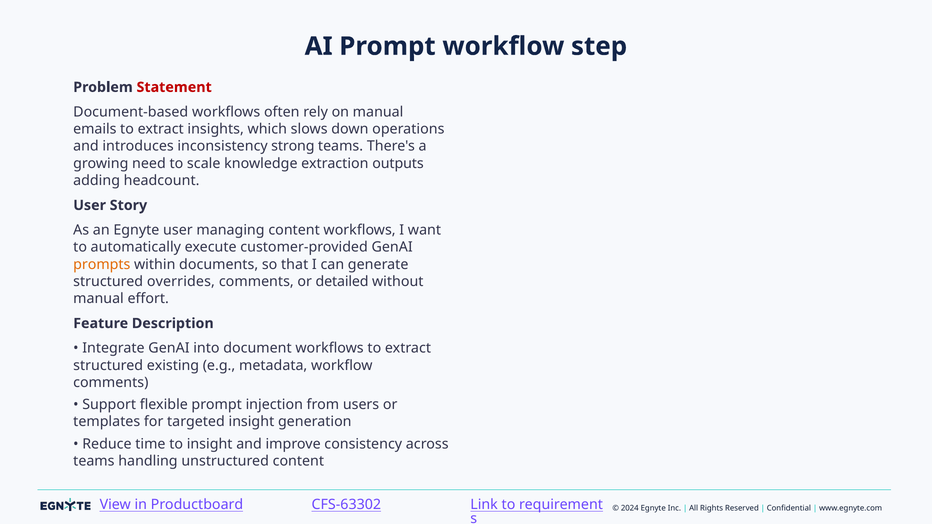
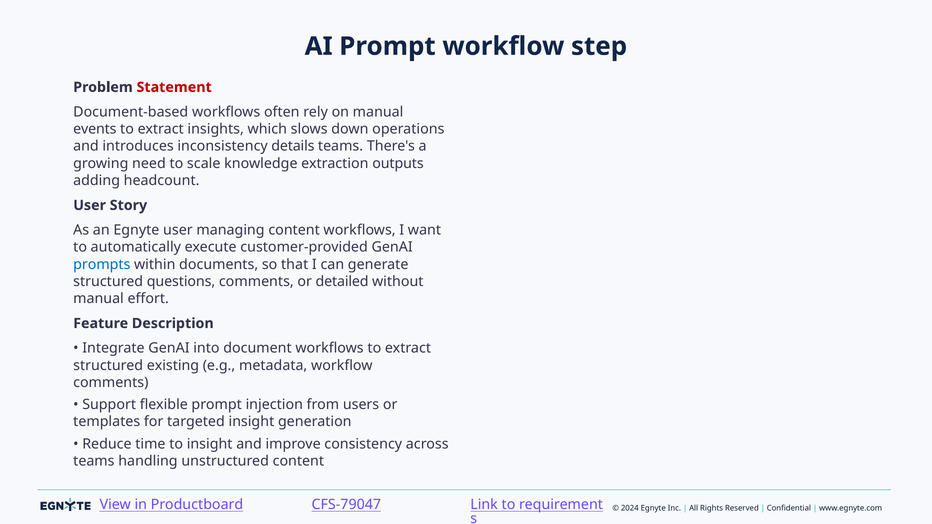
emails: emails -> events (95, 129)
strong: strong -> details (293, 146)
prompts colour: orange -> blue (102, 264)
overrides: overrides -> questions (181, 282)
CFS-63302: CFS-63302 -> CFS-79047 (346, 505)
